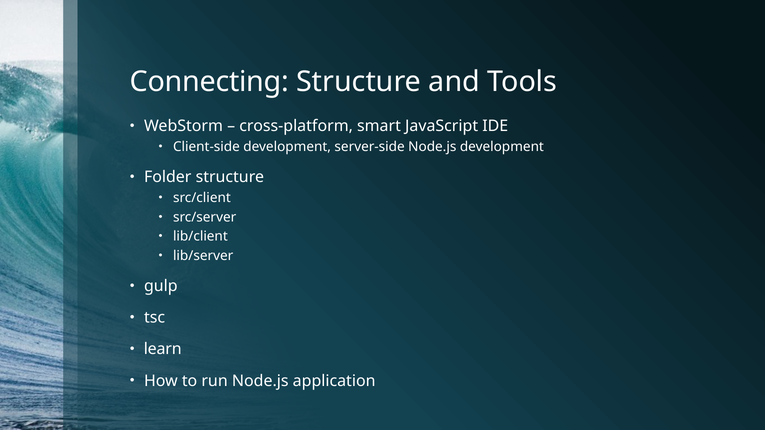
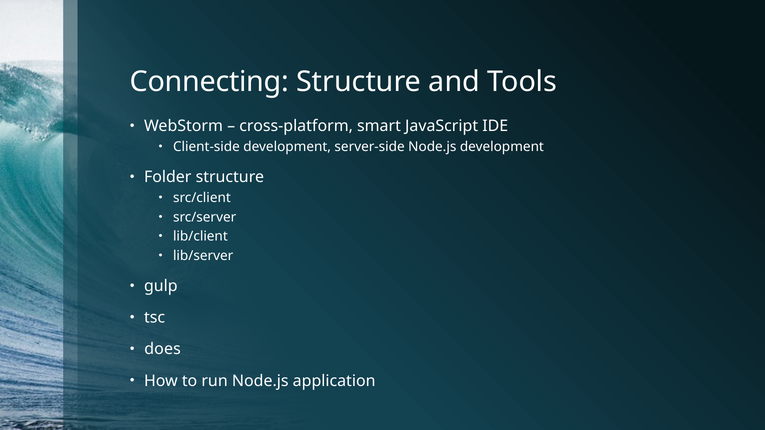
learn: learn -> does (163, 349)
